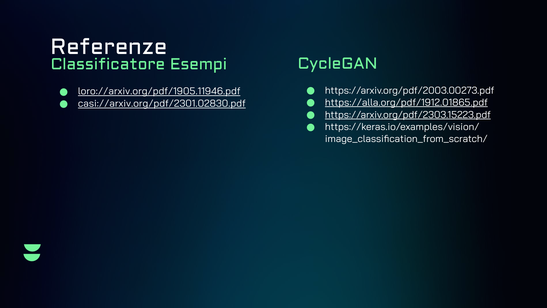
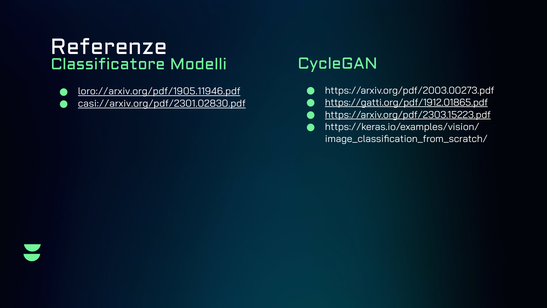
Esempi: Esempi -> Modelli (198, 64)
https://alla.org/pdf/1912.01865.pdf: https://alla.org/pdf/1912.01865.pdf -> https://gatti.org/pdf/1912.01865.pdf (406, 102)
